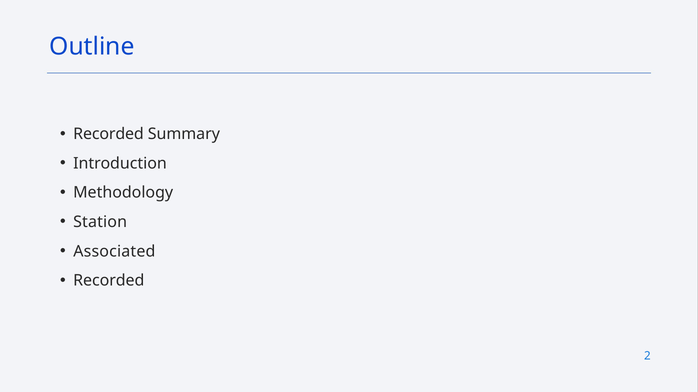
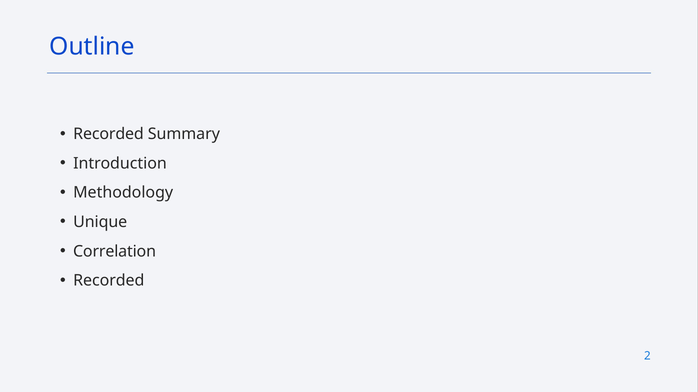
Station: Station -> Unique (100, 222)
Associated: Associated -> Correlation (115, 252)
